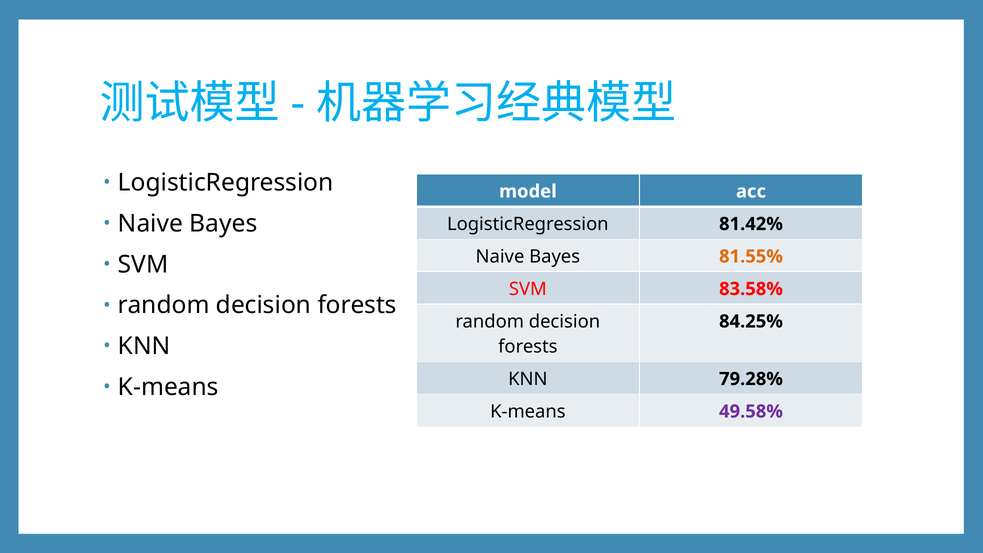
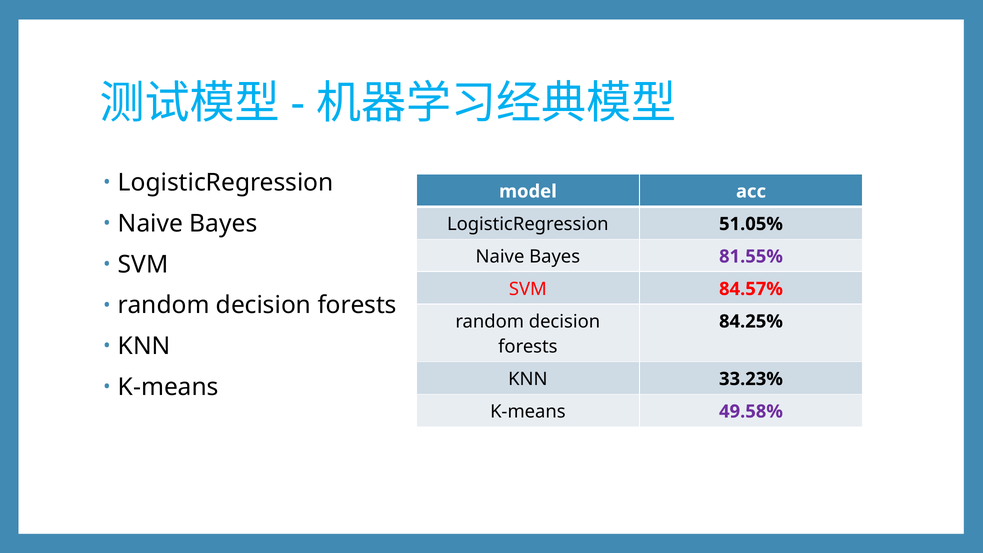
81.42%: 81.42% -> 51.05% (751, 224)
81.55% colour: orange -> purple (751, 256)
83.58%: 83.58% -> 84.57% (751, 289)
79.28%: 79.28% -> 33.23% (751, 379)
